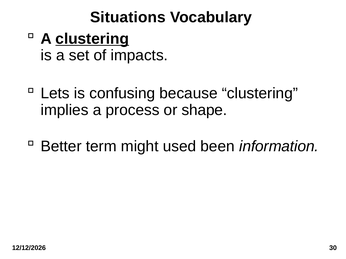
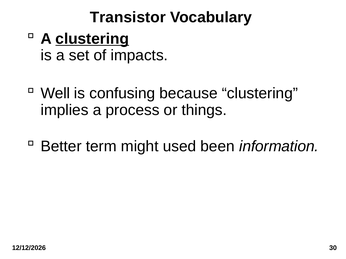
Situations: Situations -> Transistor (128, 17)
Lets: Lets -> Well (55, 94)
shape: shape -> things (204, 110)
